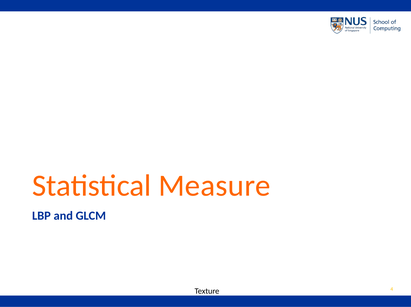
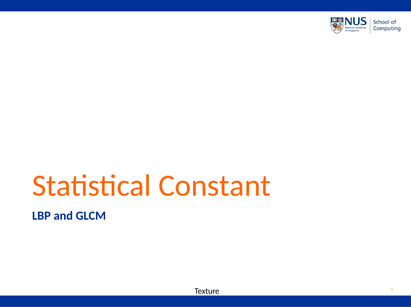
Measure: Measure -> Constant (215, 186)
